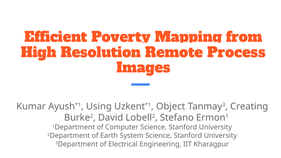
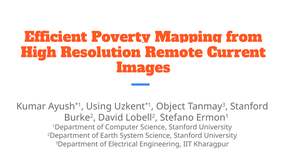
Process: Process -> Current (236, 53)
Tanmay3 Creating: Creating -> Stanford (249, 106)
